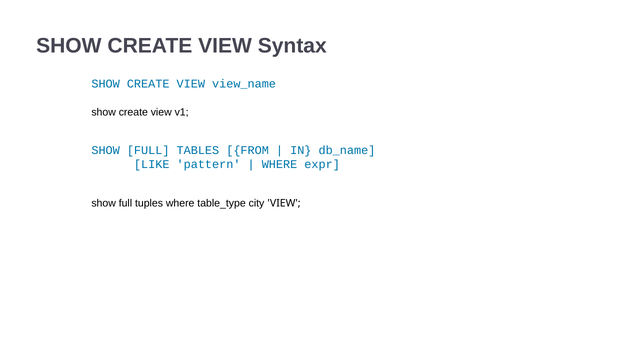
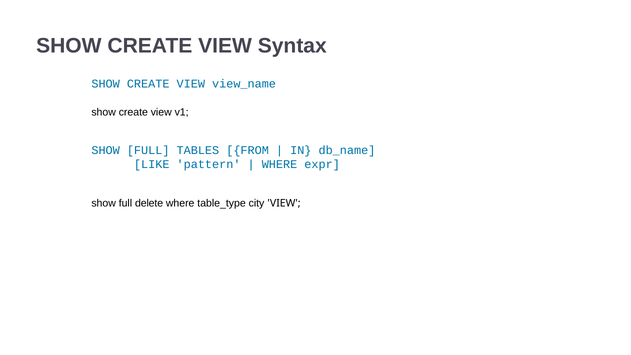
tuples: tuples -> delete (149, 203)
